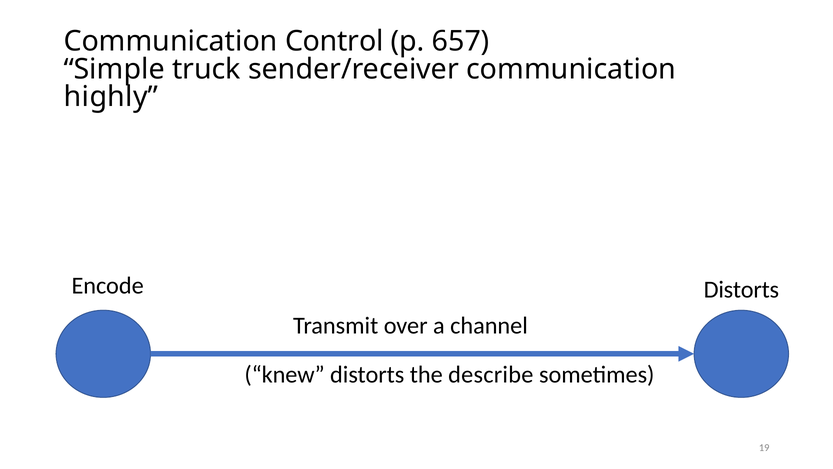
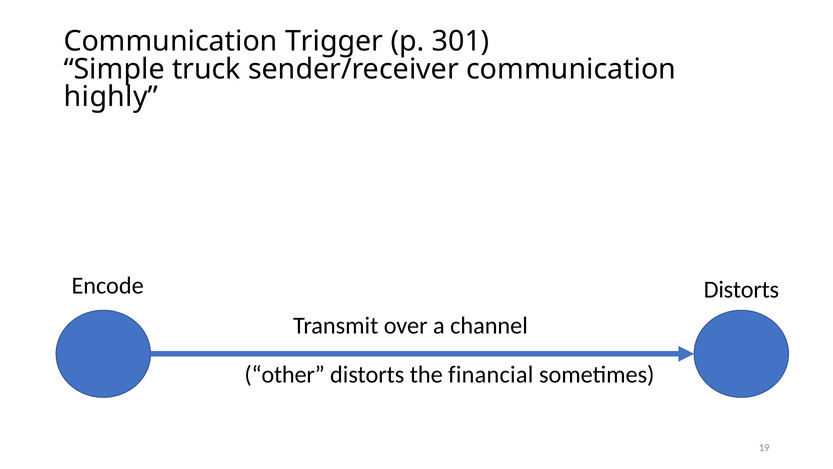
Control: Control -> Trigger (334, 41)
657: 657 -> 301 (461, 41)
knew: knew -> other (285, 374)
describe: describe -> financial (491, 374)
